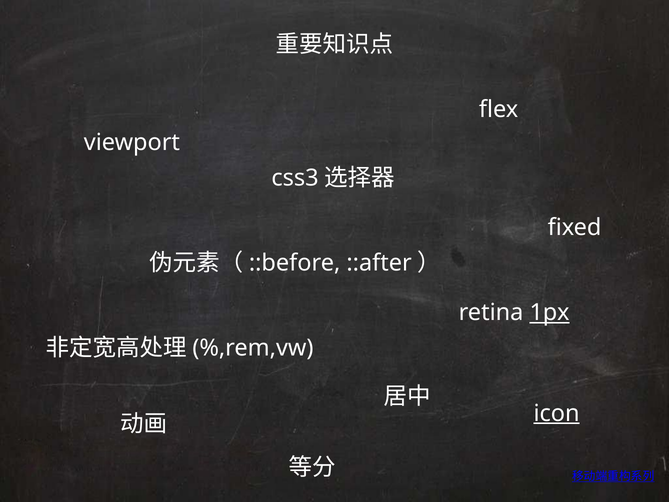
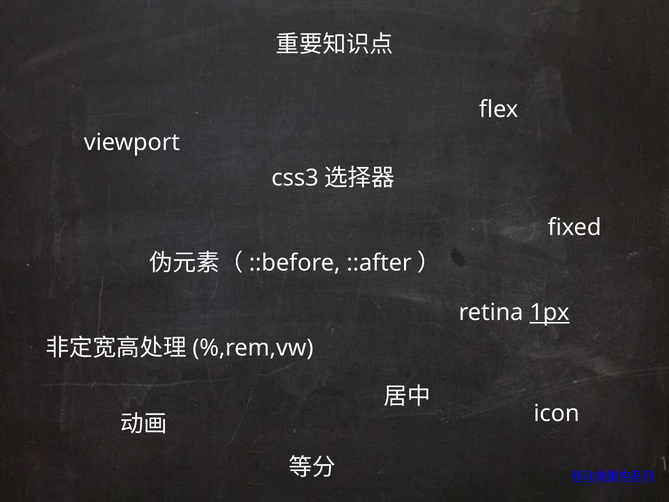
icon underline: present -> none (557, 413)
